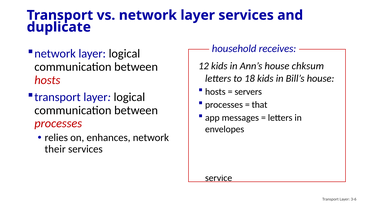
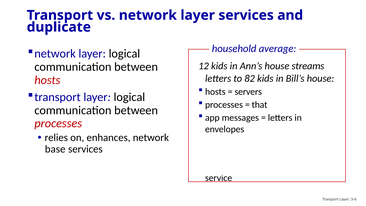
receives: receives -> average (278, 49)
chksum: chksum -> streams (308, 66)
18: 18 -> 82 (250, 78)
their: their -> base (55, 149)
